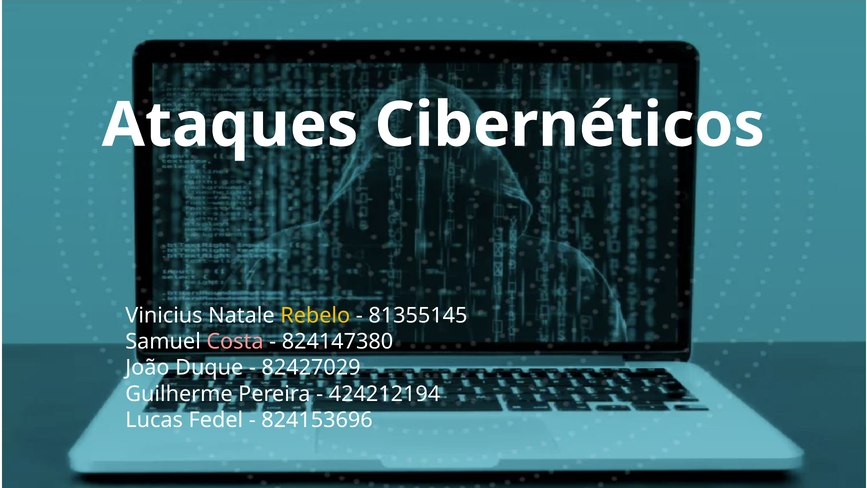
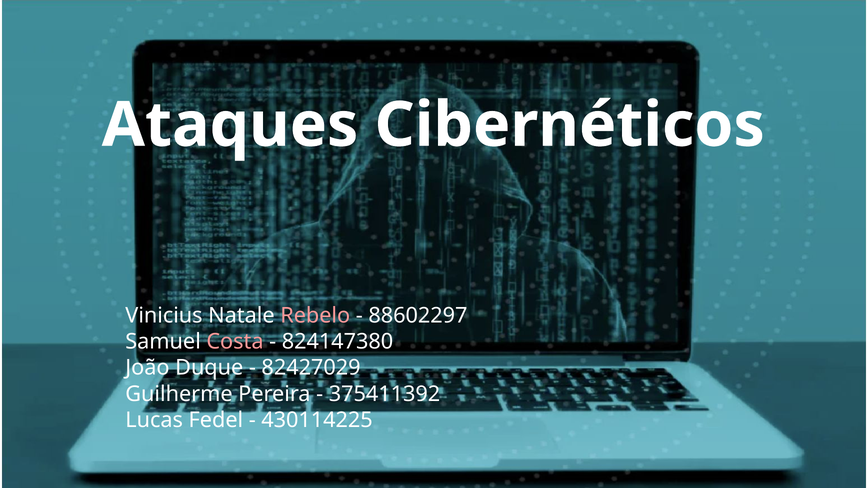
Rebelo colour: yellow -> pink (315, 316)
81355145: 81355145 -> 88602297 (418, 316)
424212194: 424212194 -> 375411392 (384, 394)
824153696: 824153696 -> 430114225 (317, 420)
